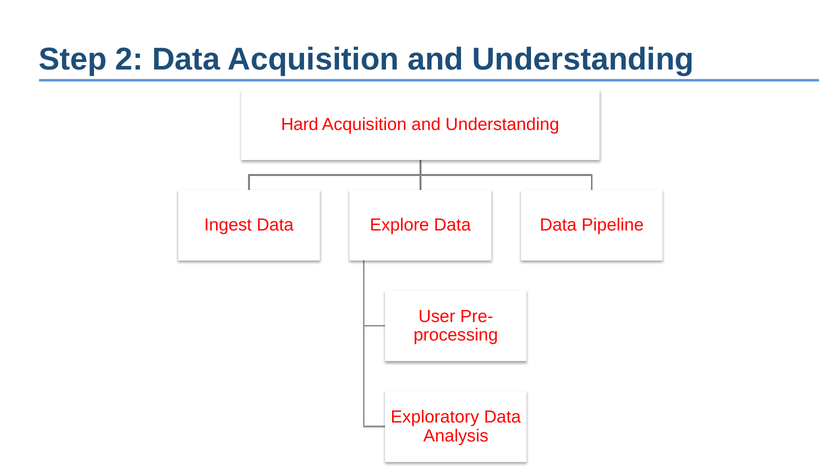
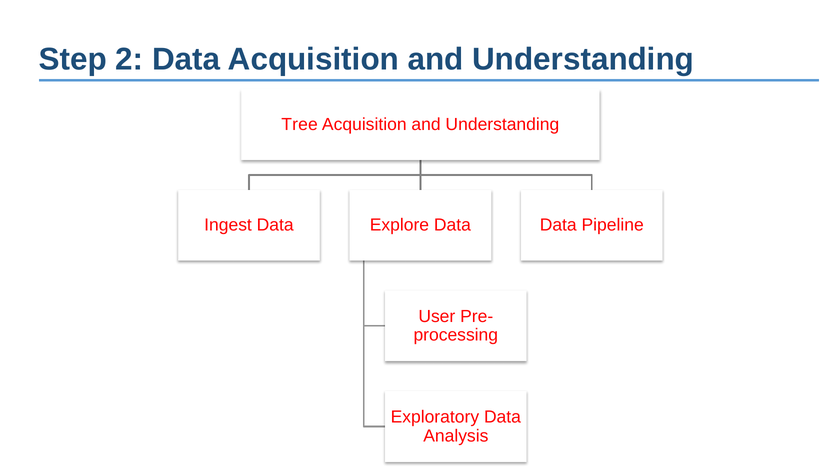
Hard: Hard -> Tree (300, 124)
